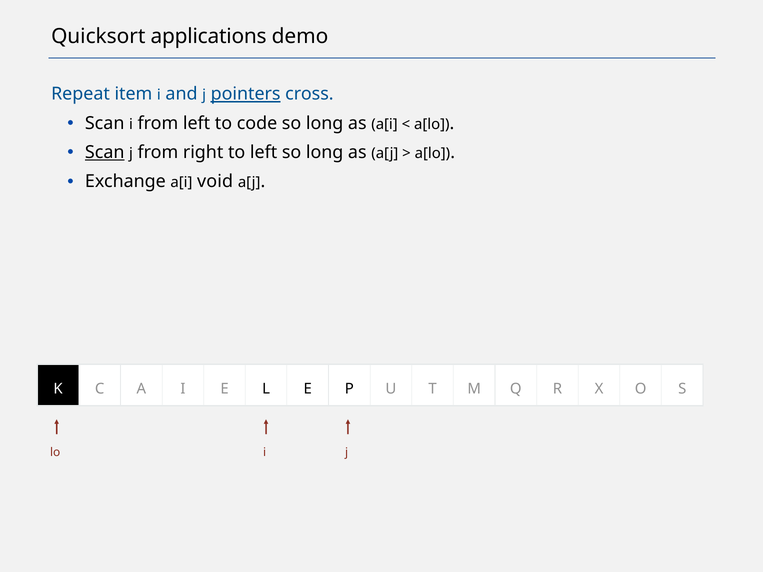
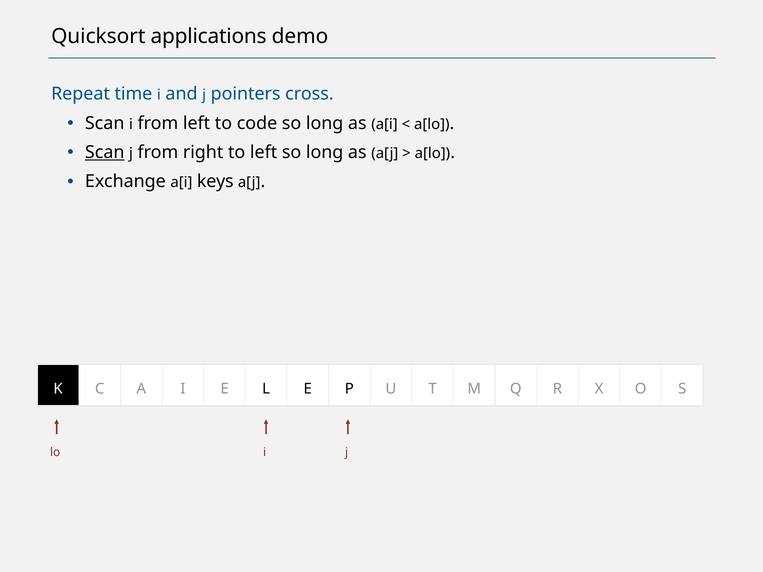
item: item -> time (133, 94)
pointers underline: present -> none (246, 94)
void: void -> keys (215, 181)
